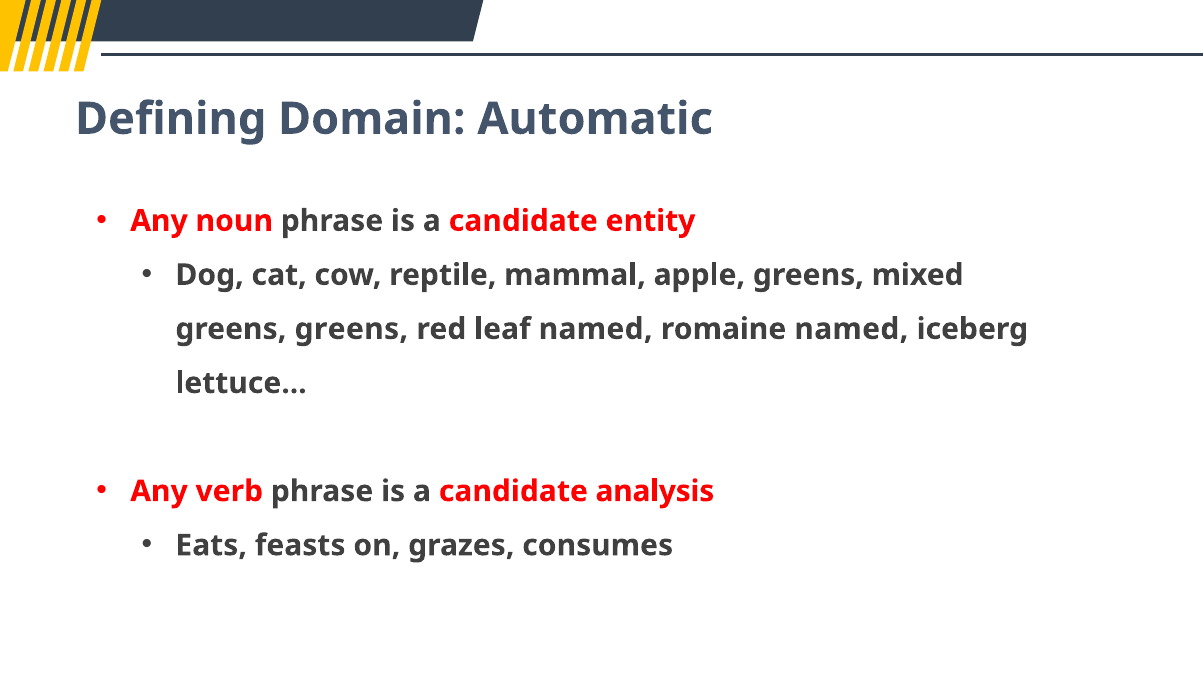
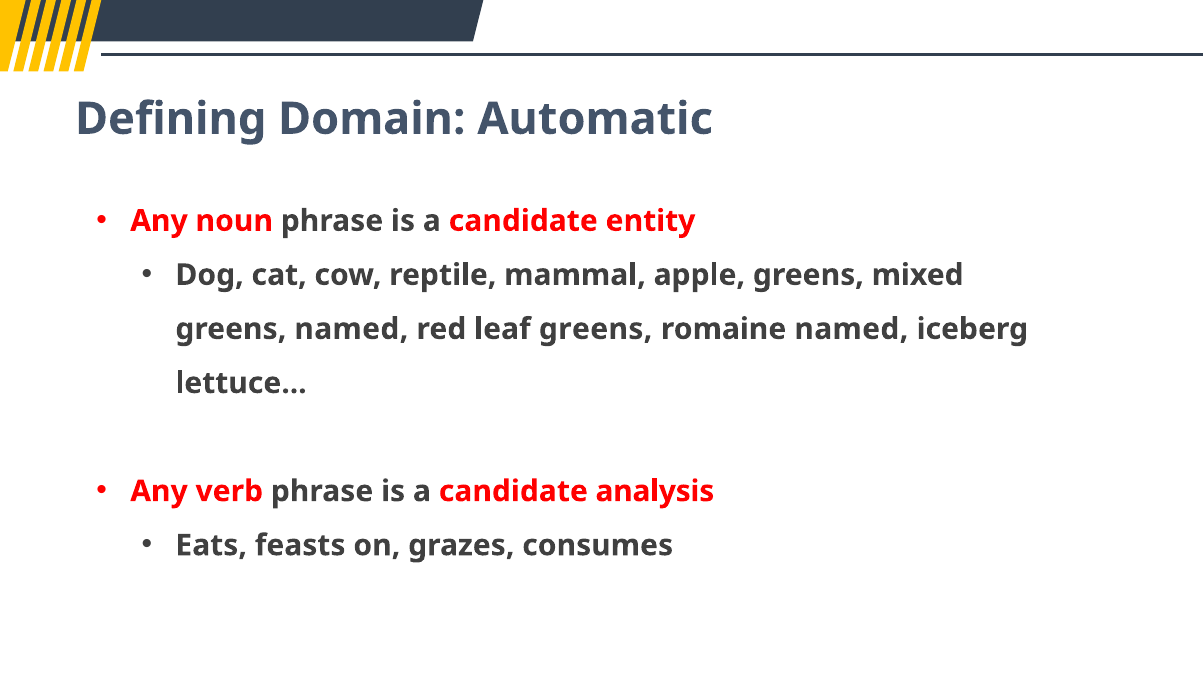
greens greens: greens -> named (351, 329)
leaf named: named -> greens (596, 329)
